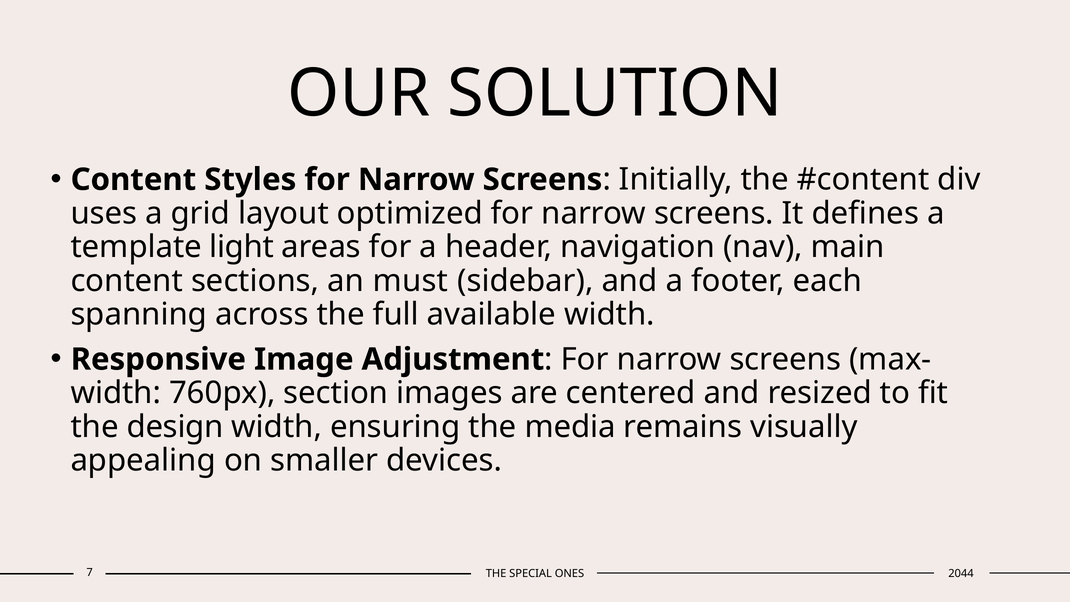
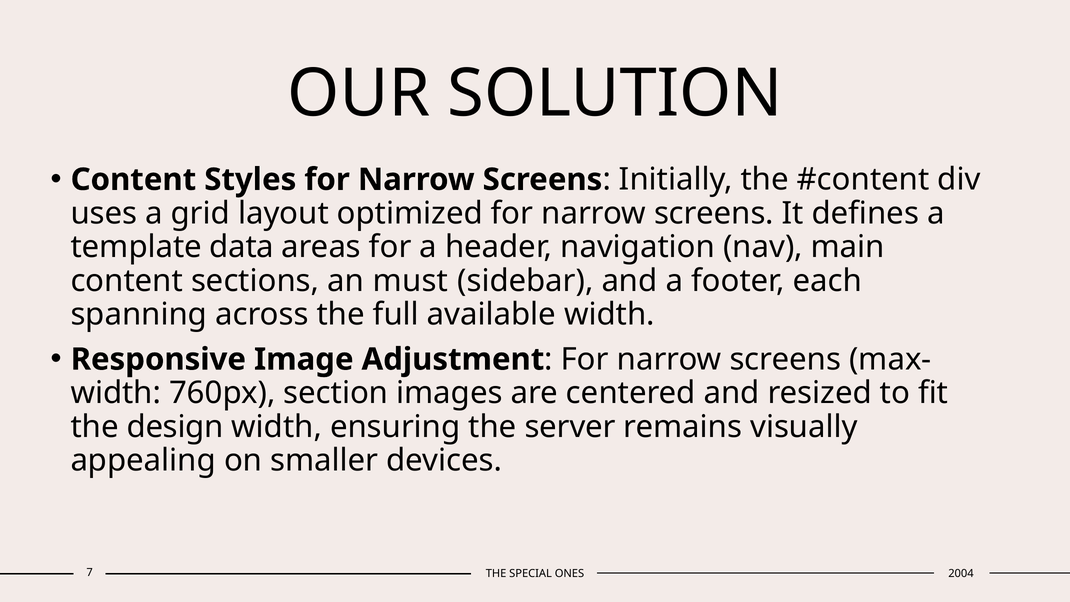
light: light -> data (242, 247)
media: media -> server (570, 427)
2044: 2044 -> 2004 (961, 573)
